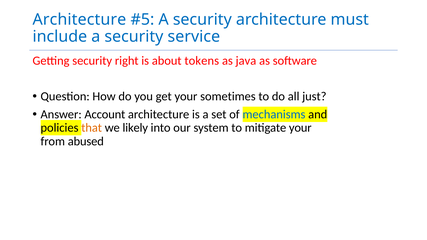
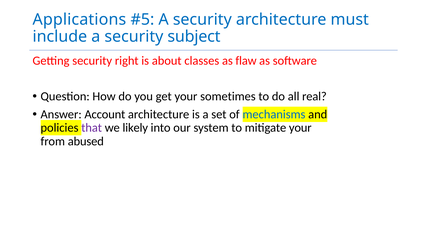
Architecture: Architecture -> Applications (79, 19)
service: service -> subject (194, 37)
tokens: tokens -> classes (202, 61)
java: java -> flaw (246, 61)
just: just -> real (314, 97)
that colour: orange -> purple (92, 128)
